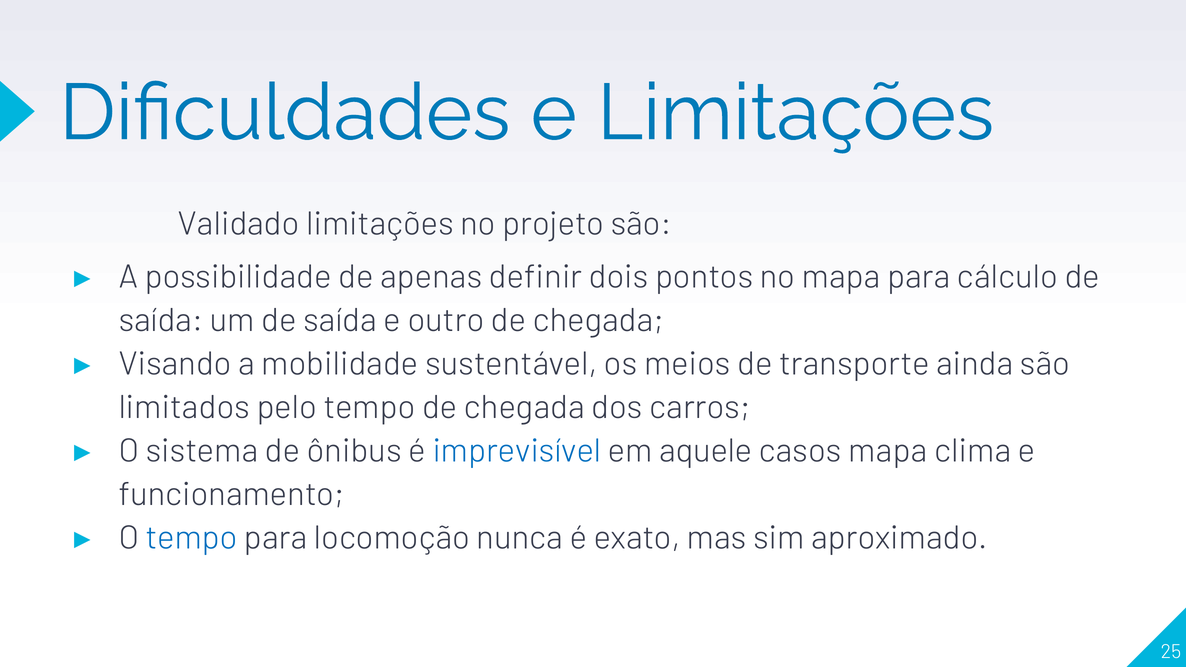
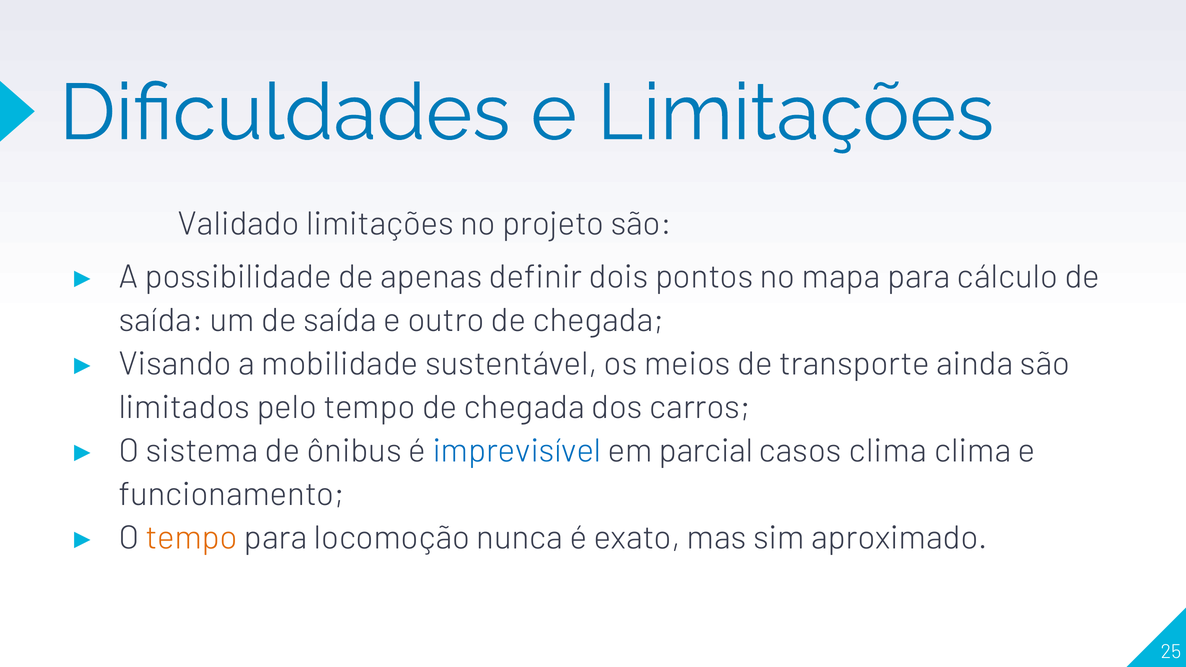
aquele: aquele -> parcial (706, 451)
casos mapa: mapa -> clima (888, 451)
tempo colour: blue -> orange (192, 538)
